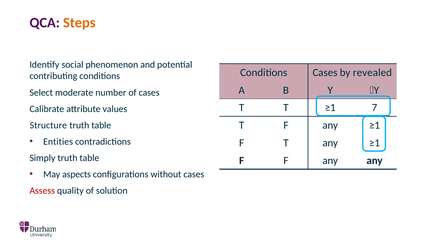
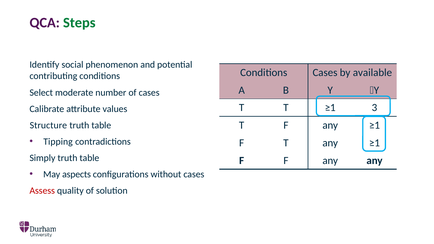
Steps colour: orange -> green (79, 23)
revealed: revealed -> available (372, 73)
7: 7 -> 3 (374, 108)
Entities: Entities -> Tipping (58, 142)
